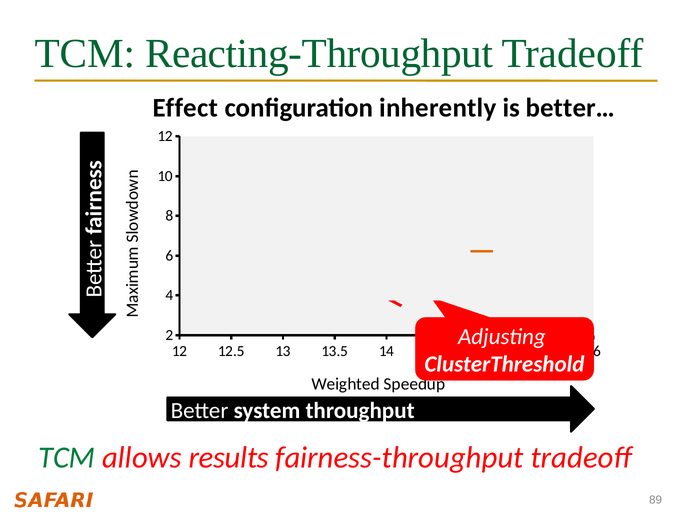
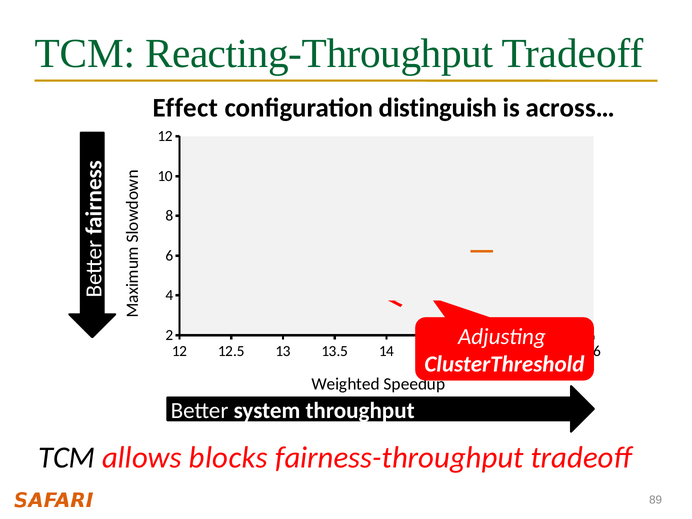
inherently: inherently -> distinguish (438, 108)
better…: better… -> across… (570, 108)
TCM colour: green -> black (67, 458)
results: results -> blocks (228, 458)
